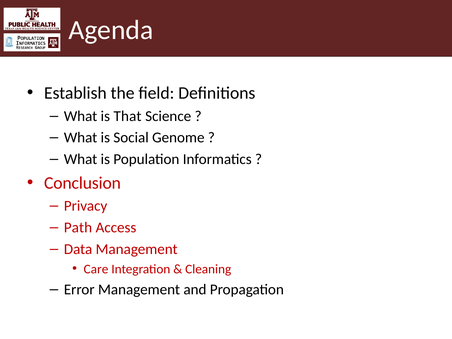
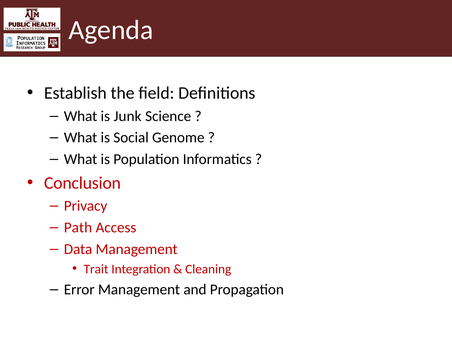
That: That -> Junk (128, 116)
Care: Care -> Trait (96, 269)
